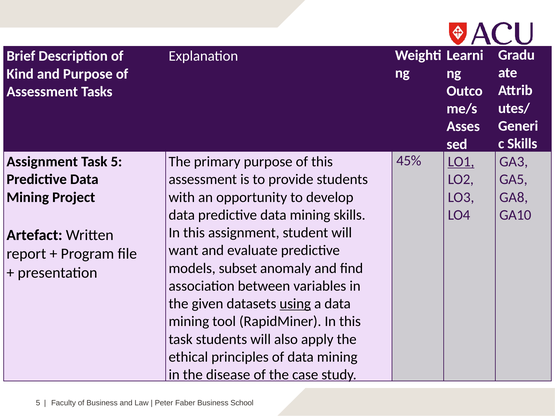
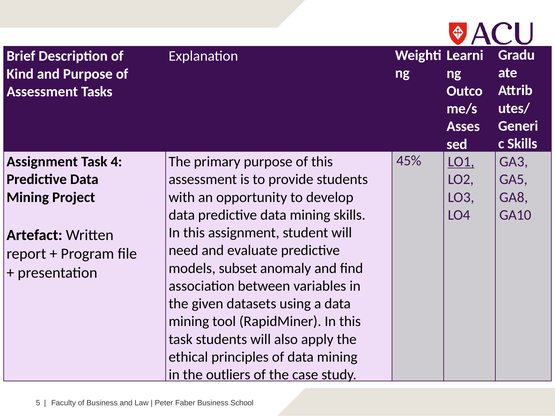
Task 5: 5 -> 4 (116, 162)
want: want -> need (183, 251)
using underline: present -> none (295, 304)
disease: disease -> outliers (228, 375)
